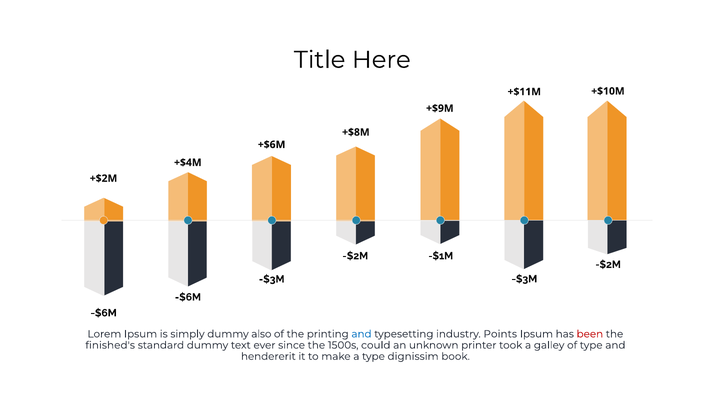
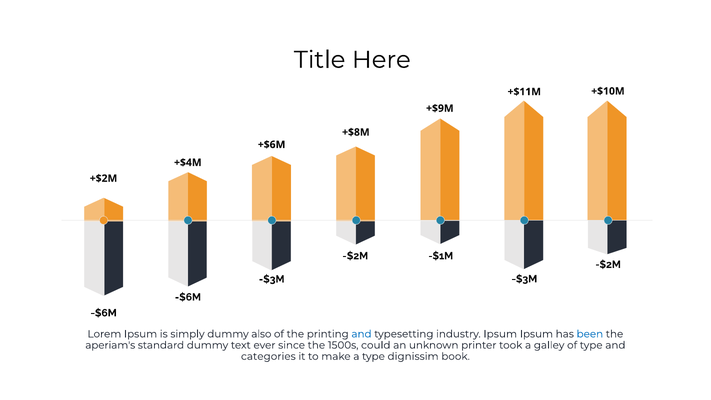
industry Points: Points -> Ipsum (500, 334)
been colour: red -> blue (590, 334)
finished's: finished's -> aperiam's (110, 345)
hendererit: hendererit -> categories (268, 356)
